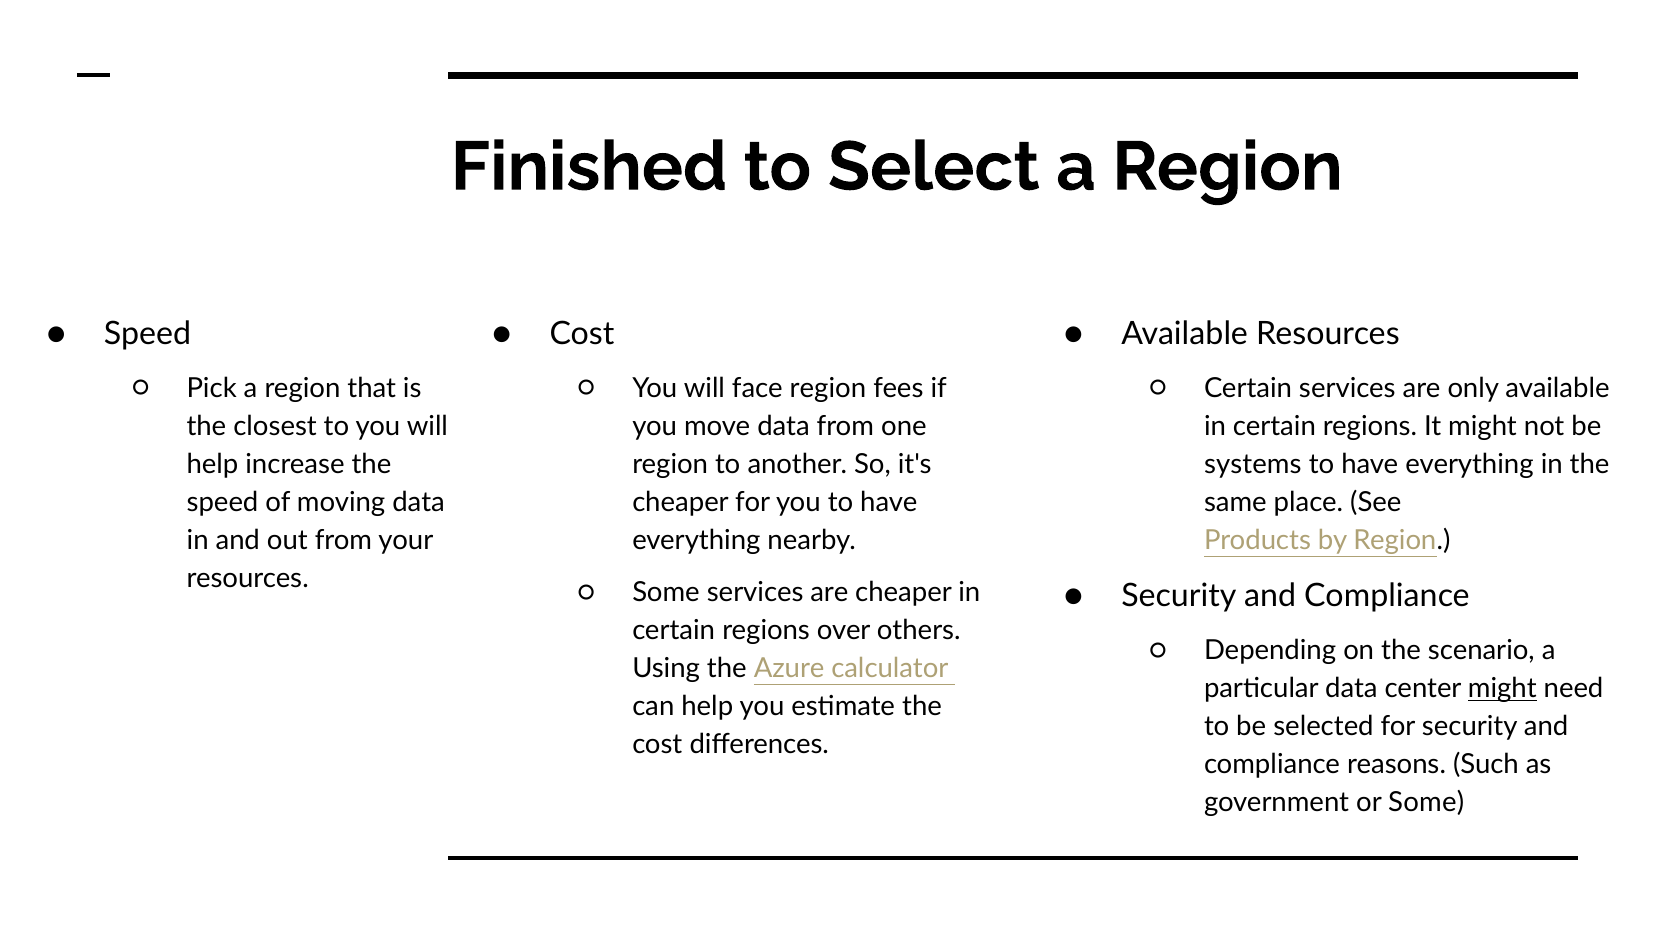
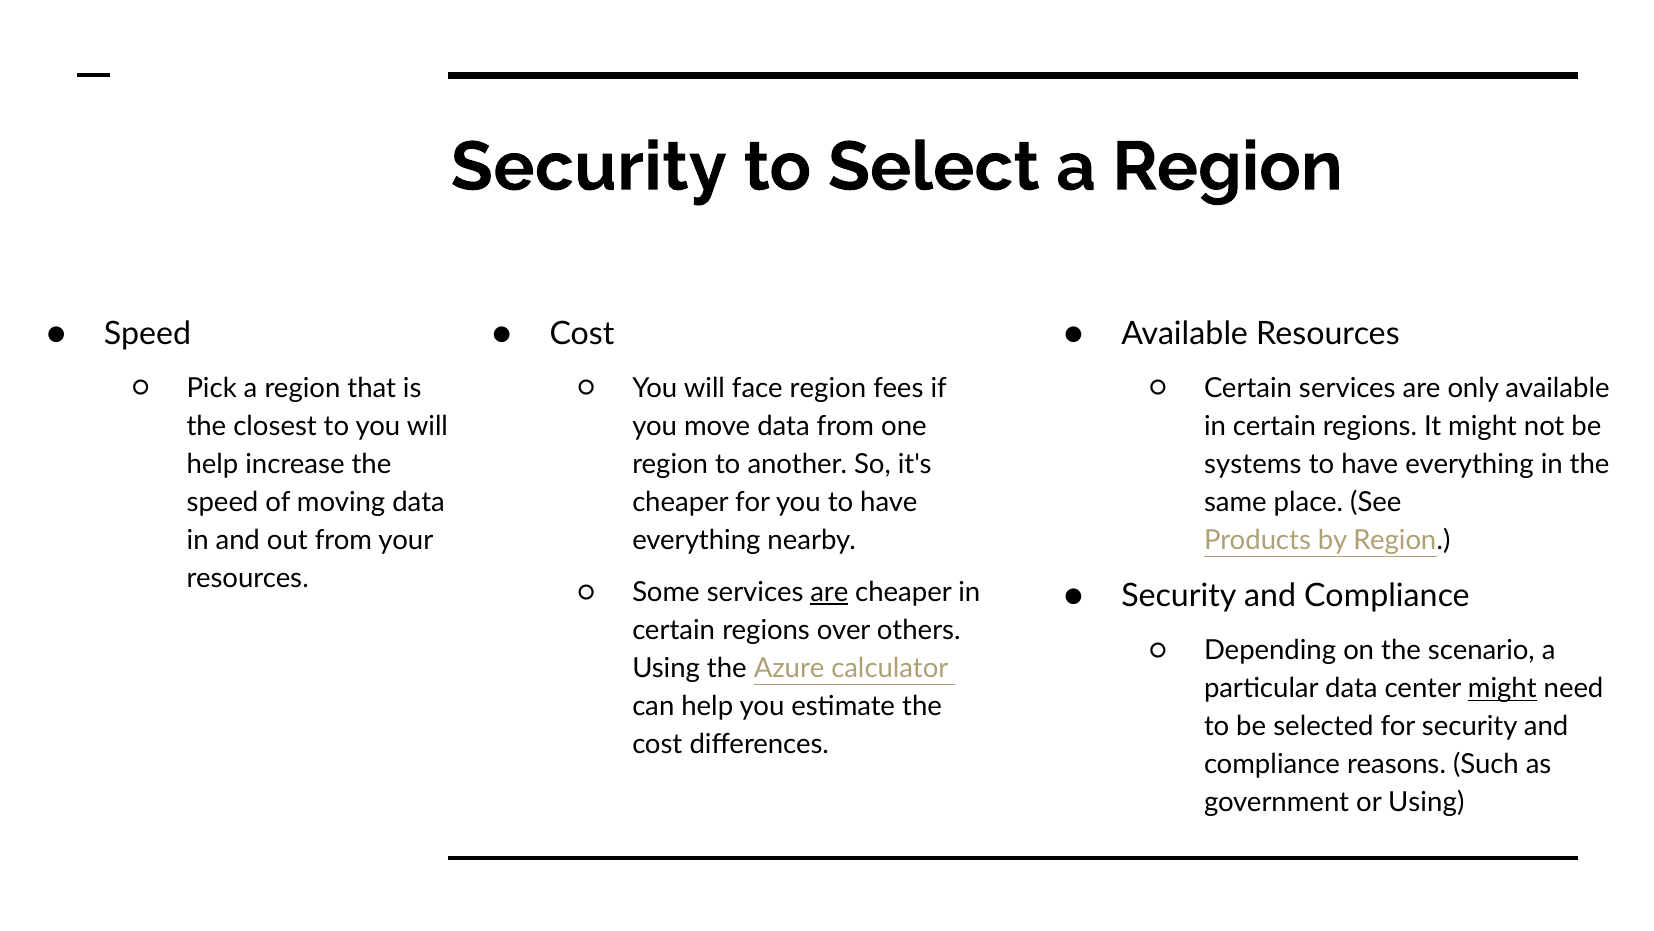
Finished: Finished -> Security (589, 167)
are underline: none -> present (829, 592)
or Some: Some -> Using (1426, 802)
